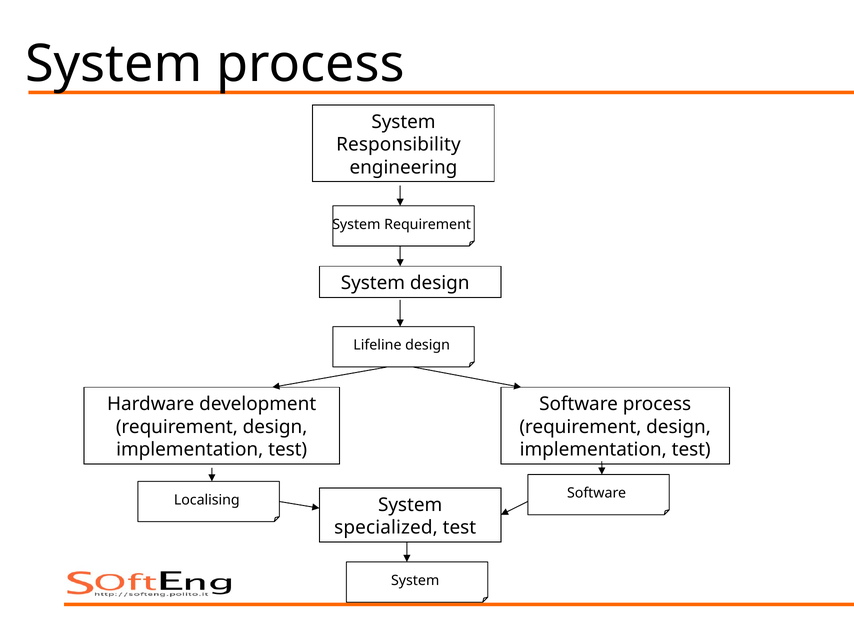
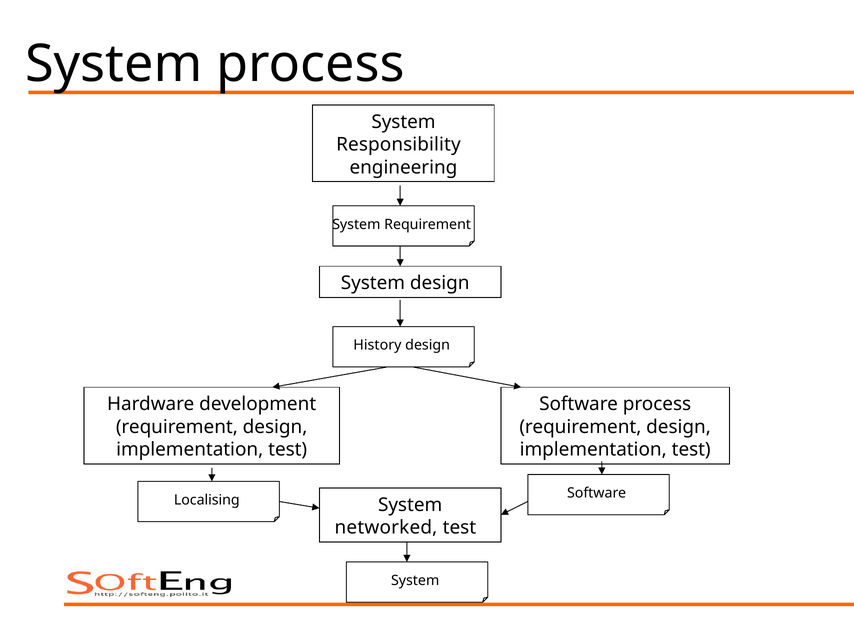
Lifeline: Lifeline -> History (377, 346)
specialized: specialized -> networked (386, 528)
